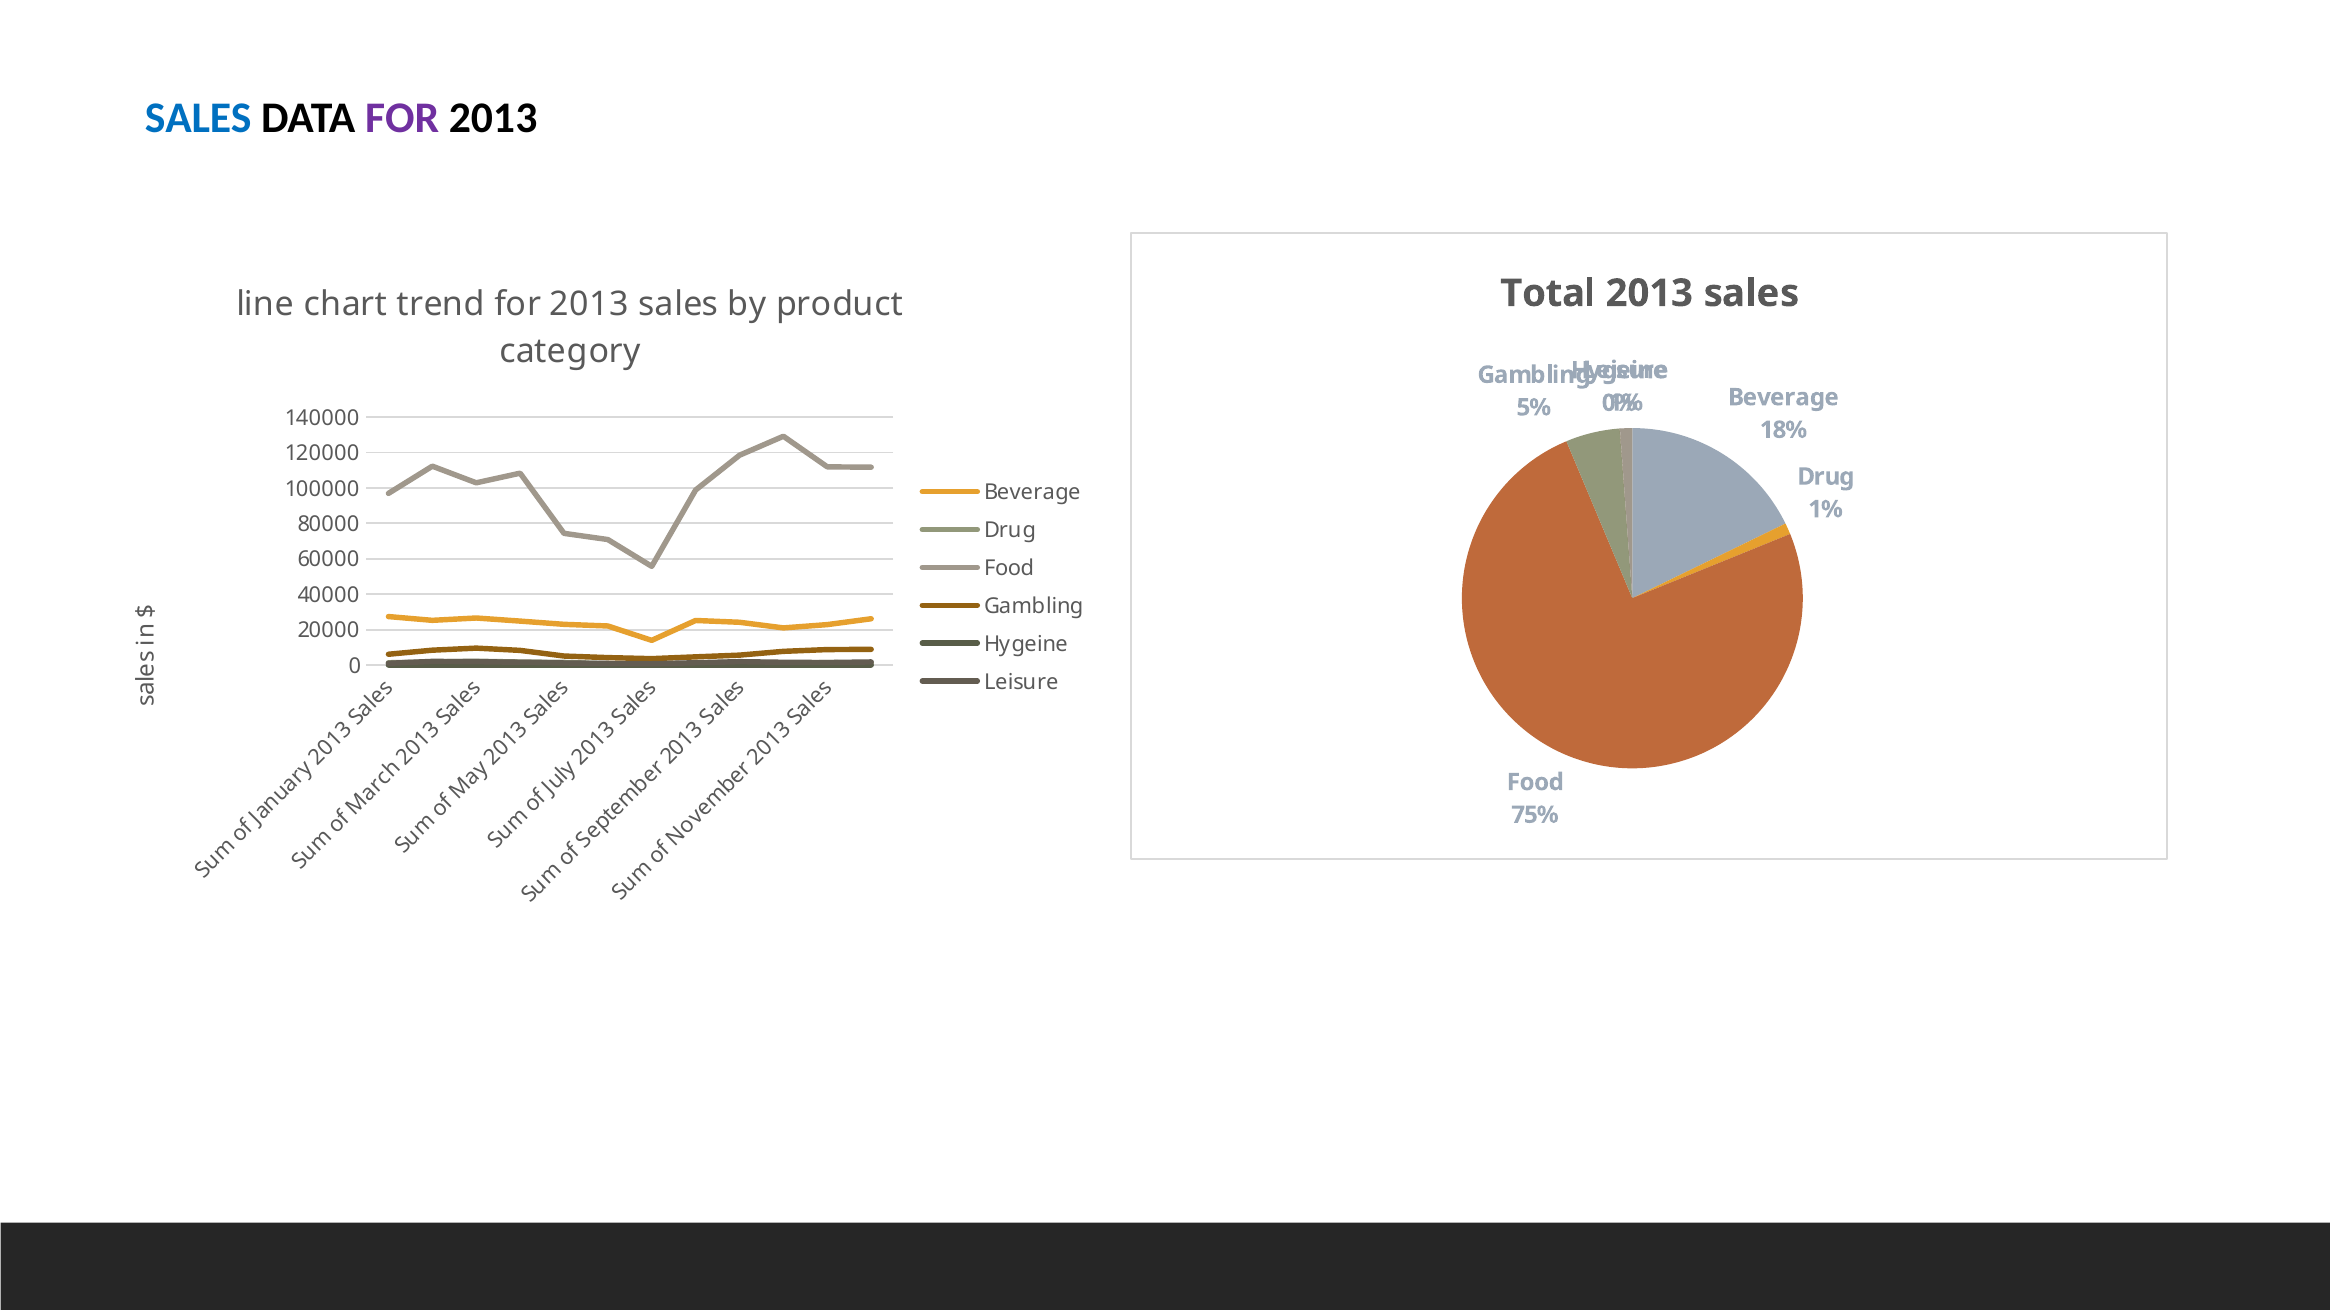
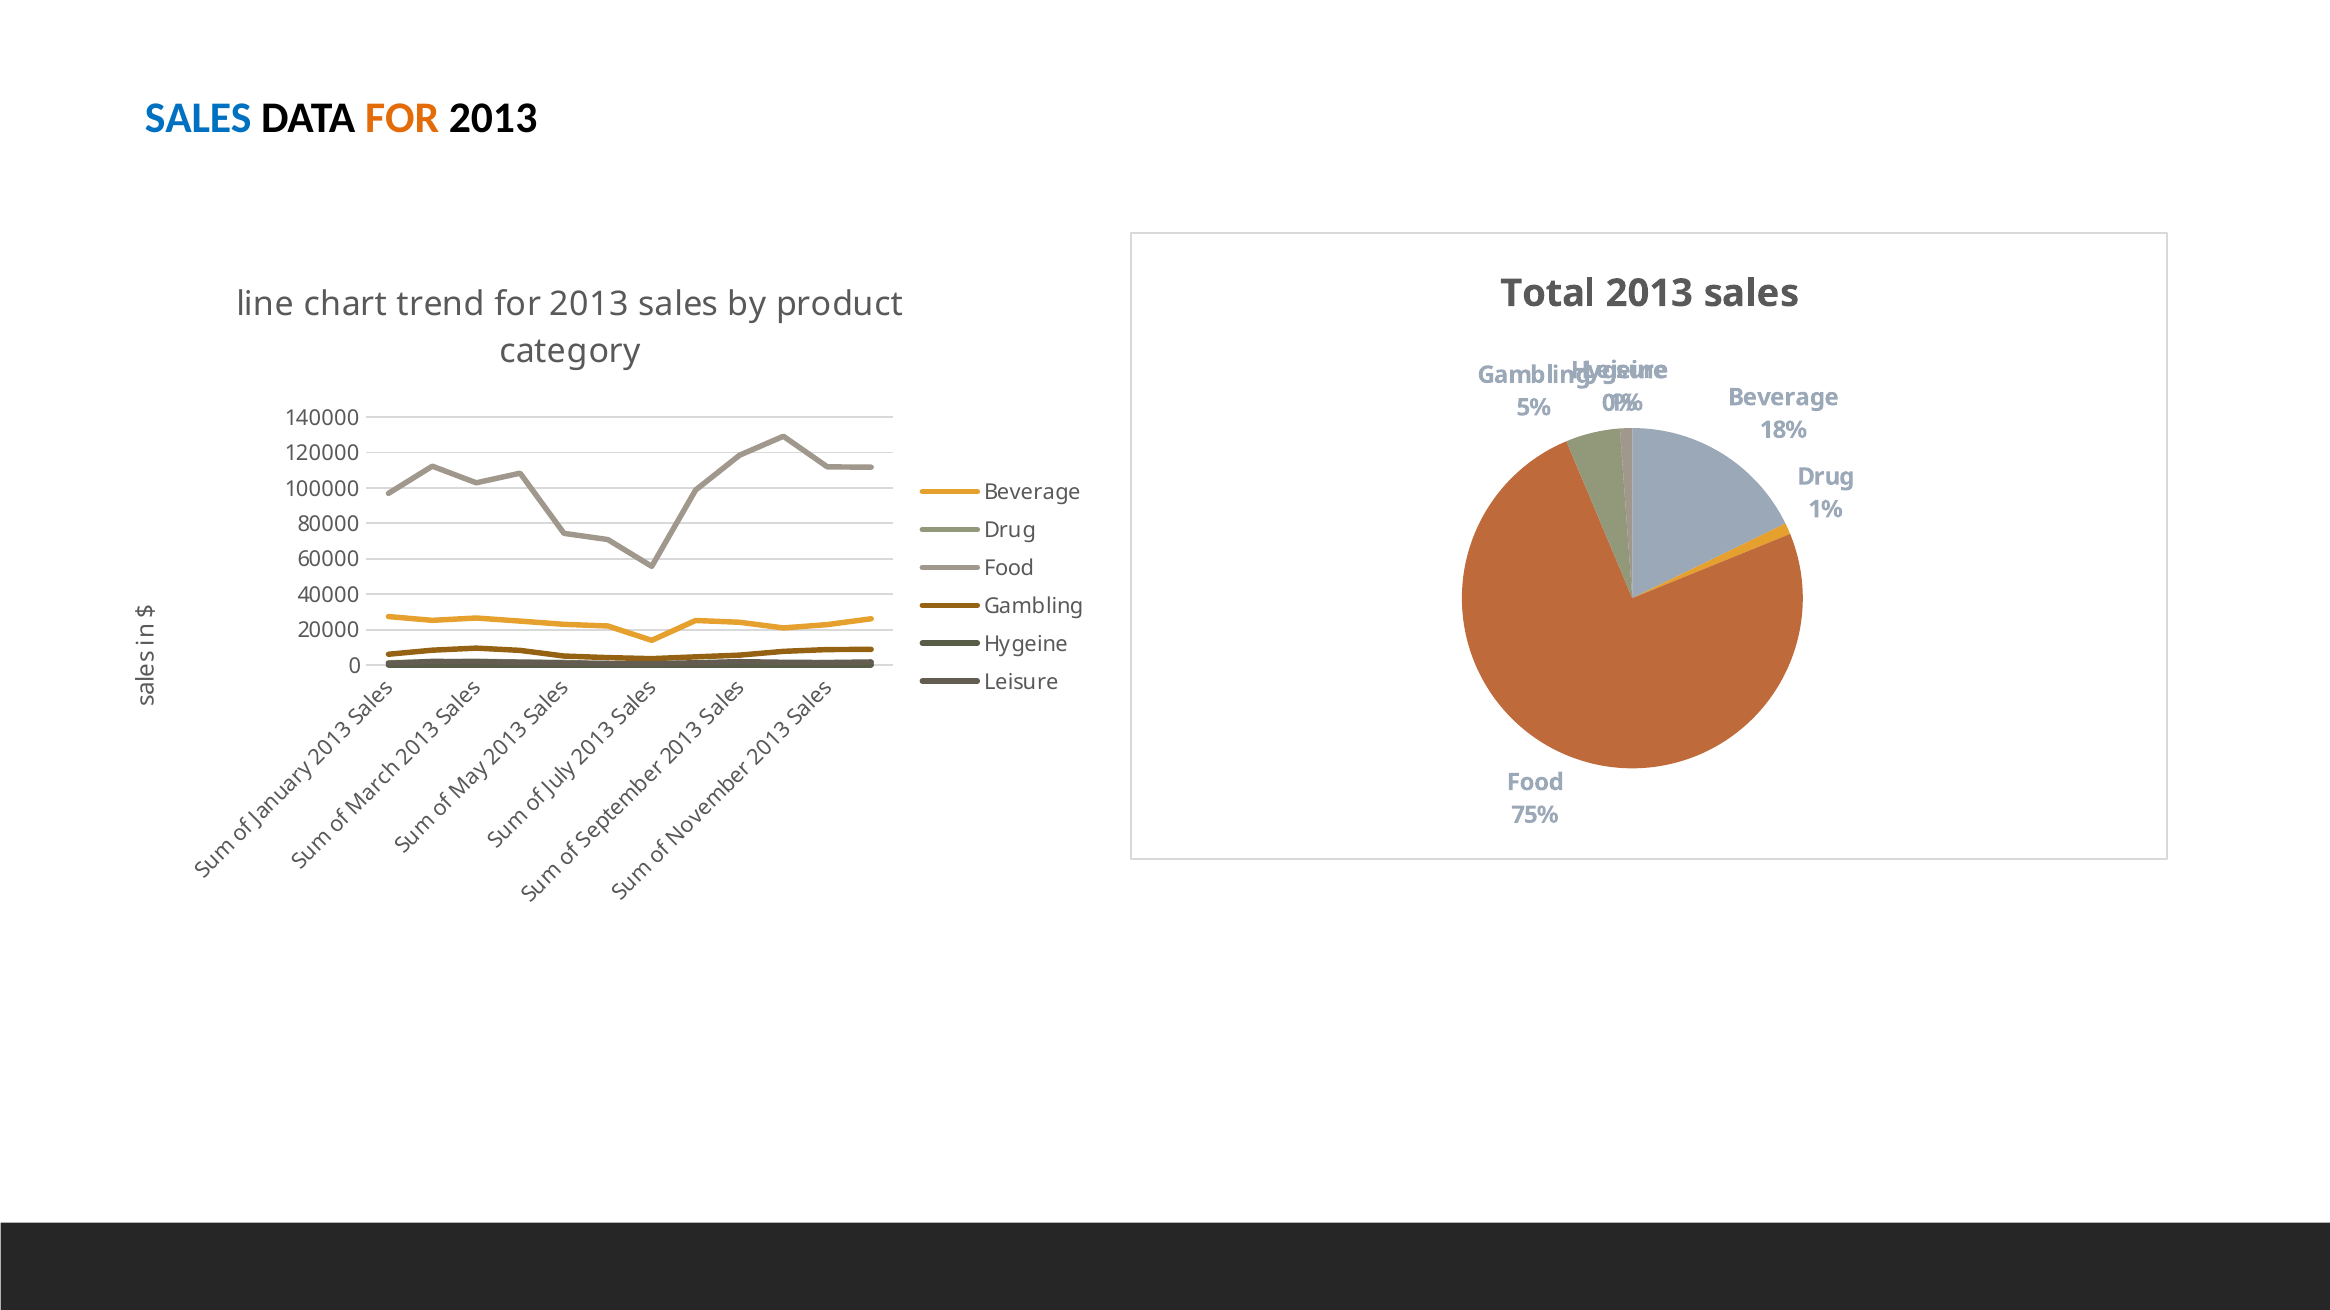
FOR colour: purple -> orange (402, 118)
